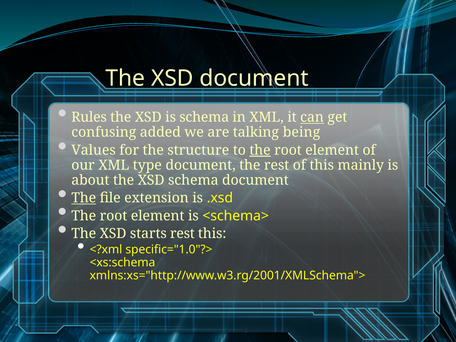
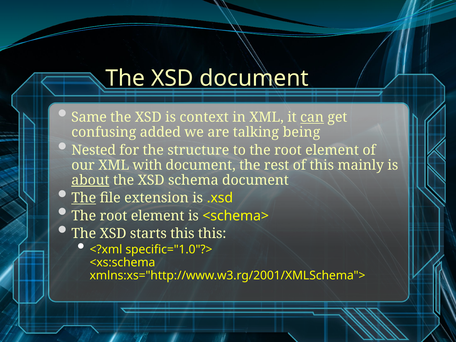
Rules: Rules -> Same (89, 117)
is schema: schema -> context (204, 117)
Values: Values -> Nested (94, 150)
the underline: present -> none (260, 150)
type: type -> with (147, 165)
about underline: none -> present (90, 180)
starts rest: rest -> this (182, 234)
